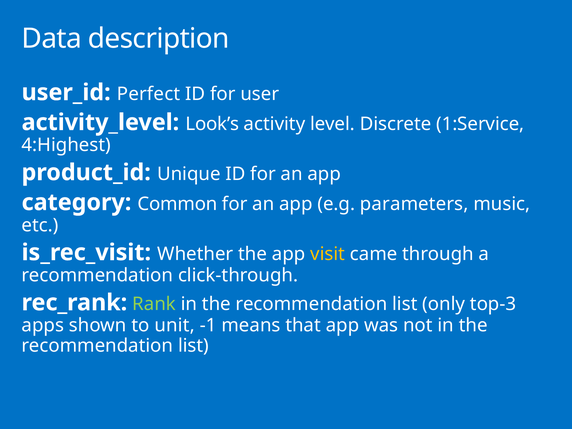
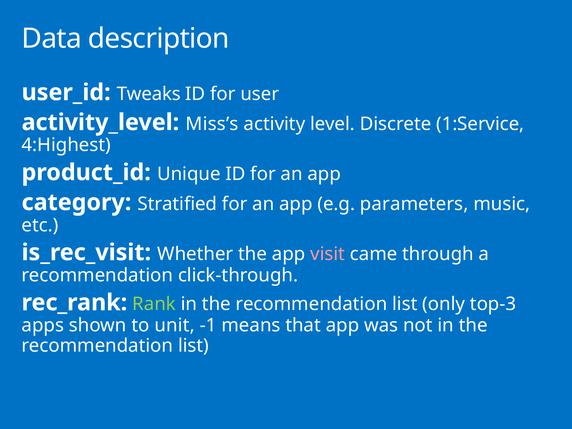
Perfect: Perfect -> Tweaks (149, 94)
Look’s: Look’s -> Miss’s (212, 124)
Common: Common -> Stratified (177, 204)
visit colour: yellow -> pink (328, 254)
